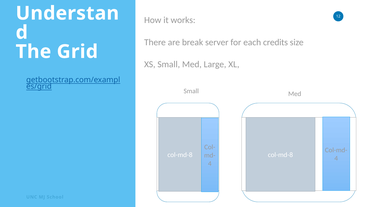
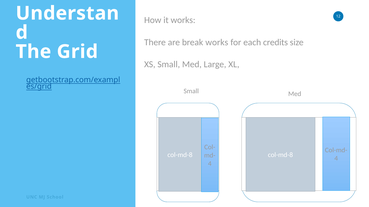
break server: server -> works (217, 42)
